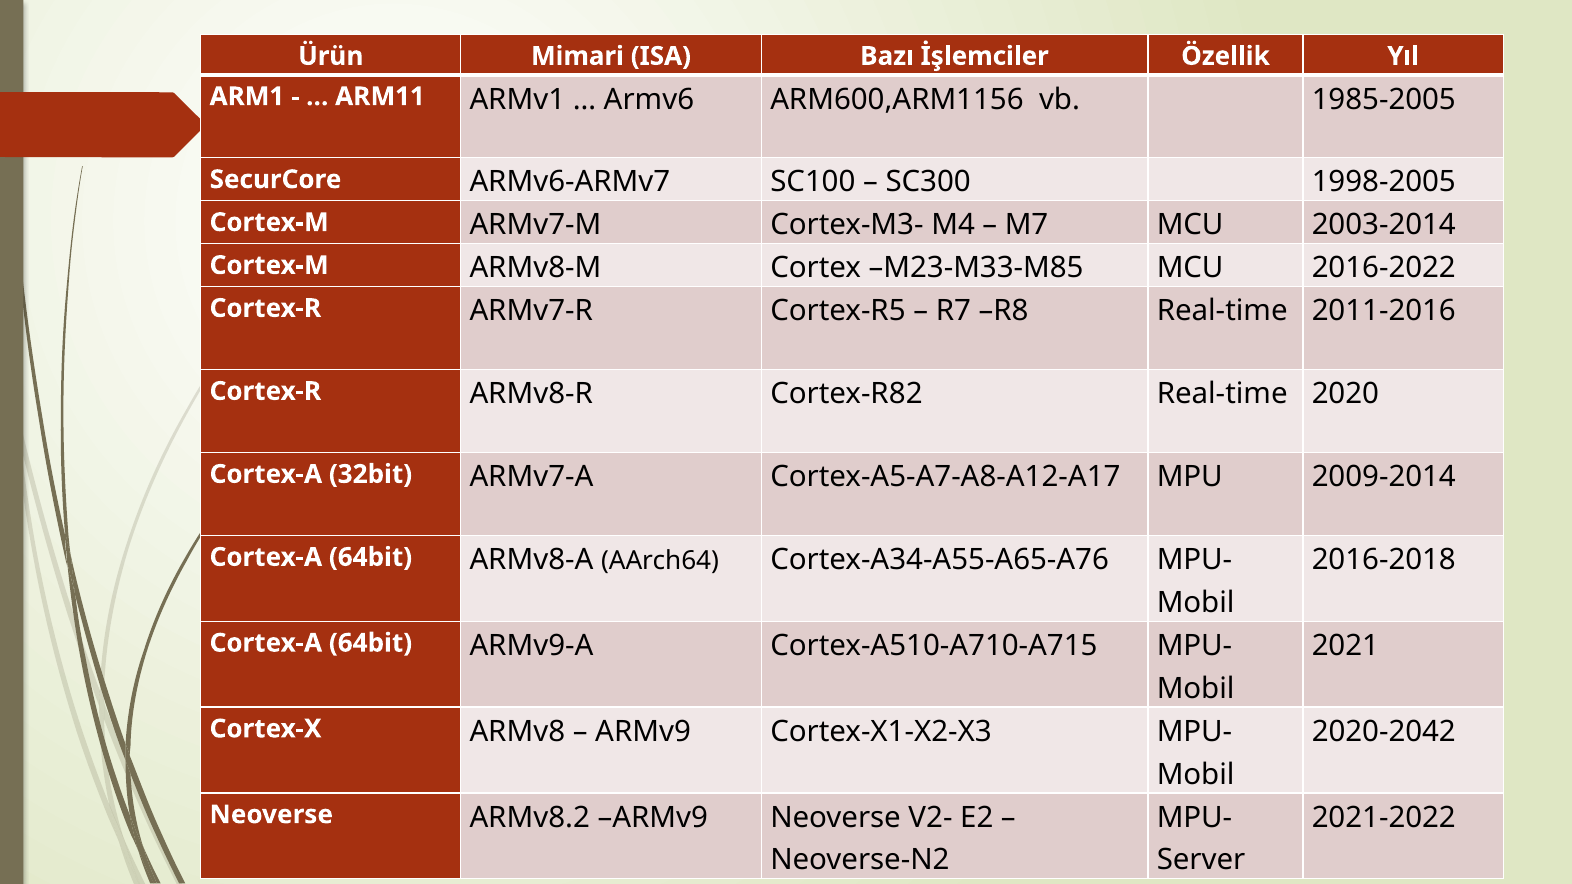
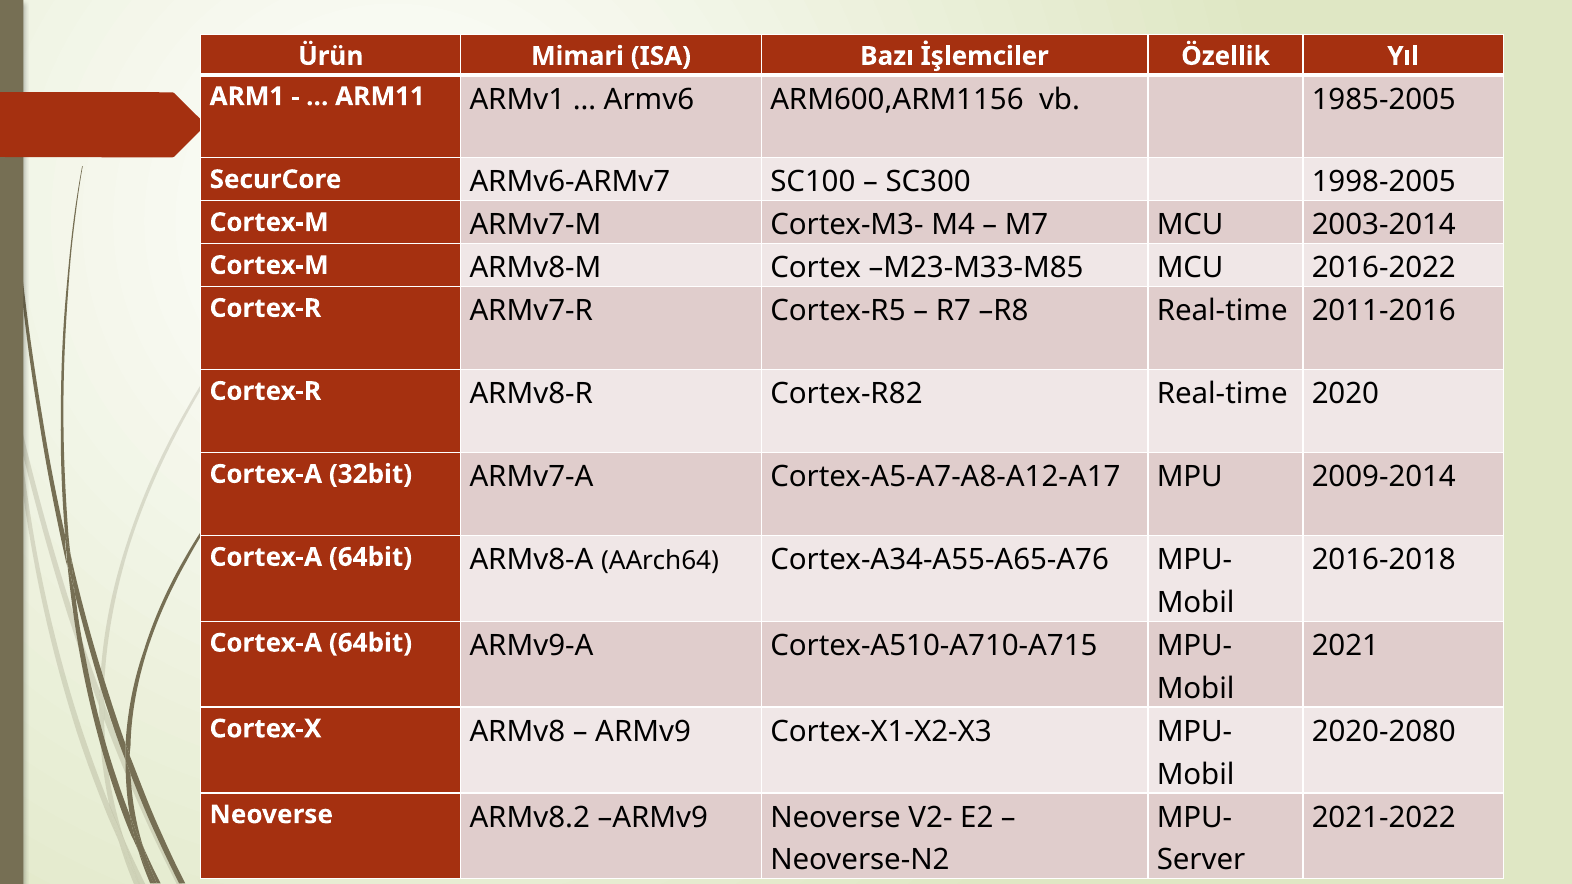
2020-2042: 2020-2042 -> 2020-2080 (1384, 732)
